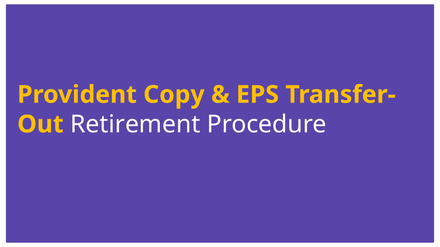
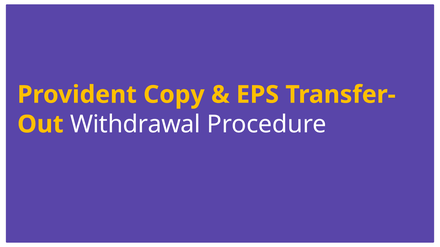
Retirement: Retirement -> Withdrawal (135, 125)
